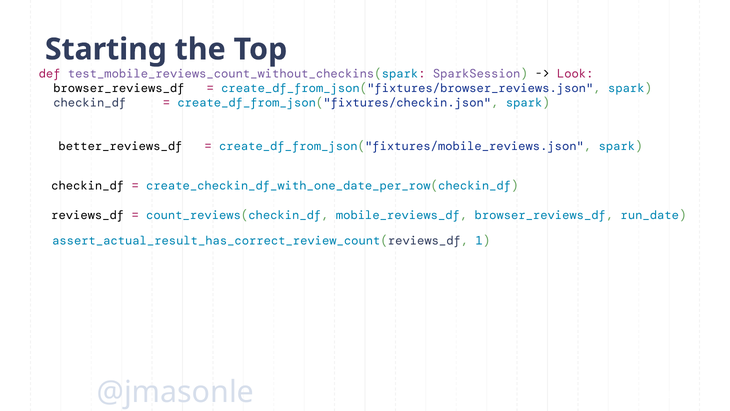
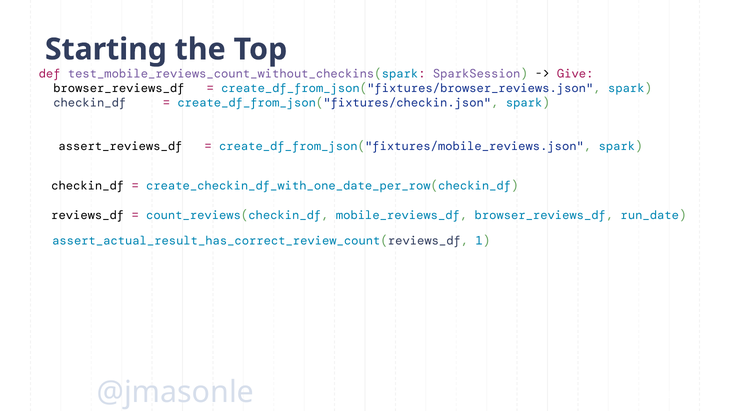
Look: Look -> Give (575, 74)
better_reviews_df: better_reviews_df -> assert_reviews_df (120, 146)
